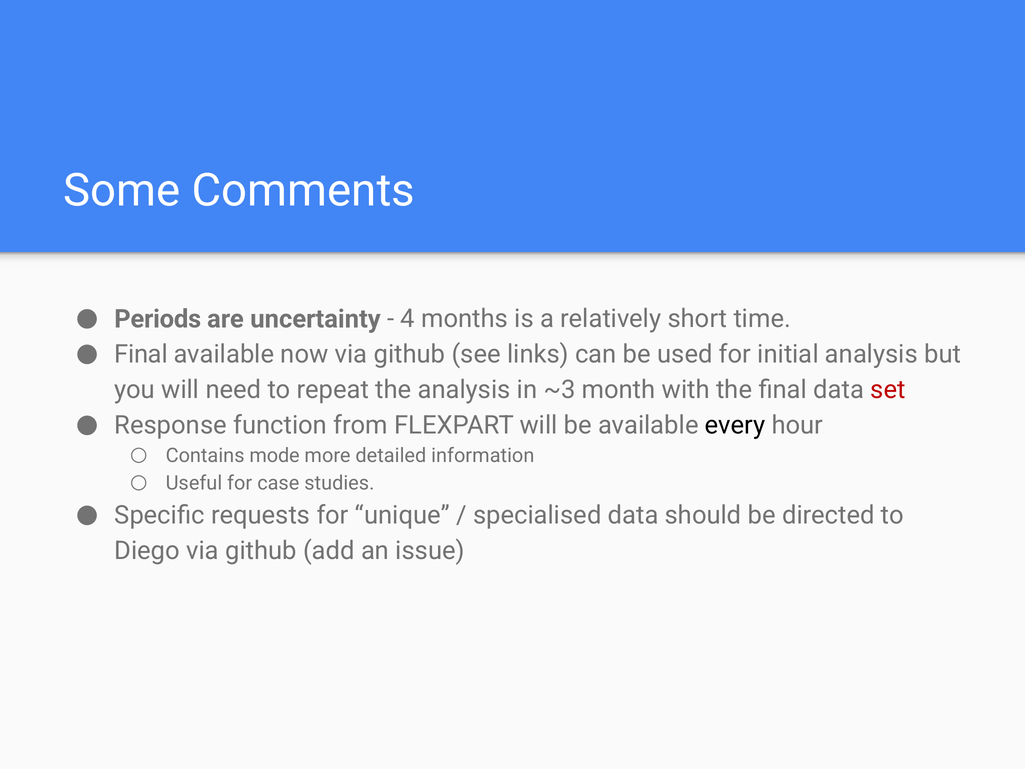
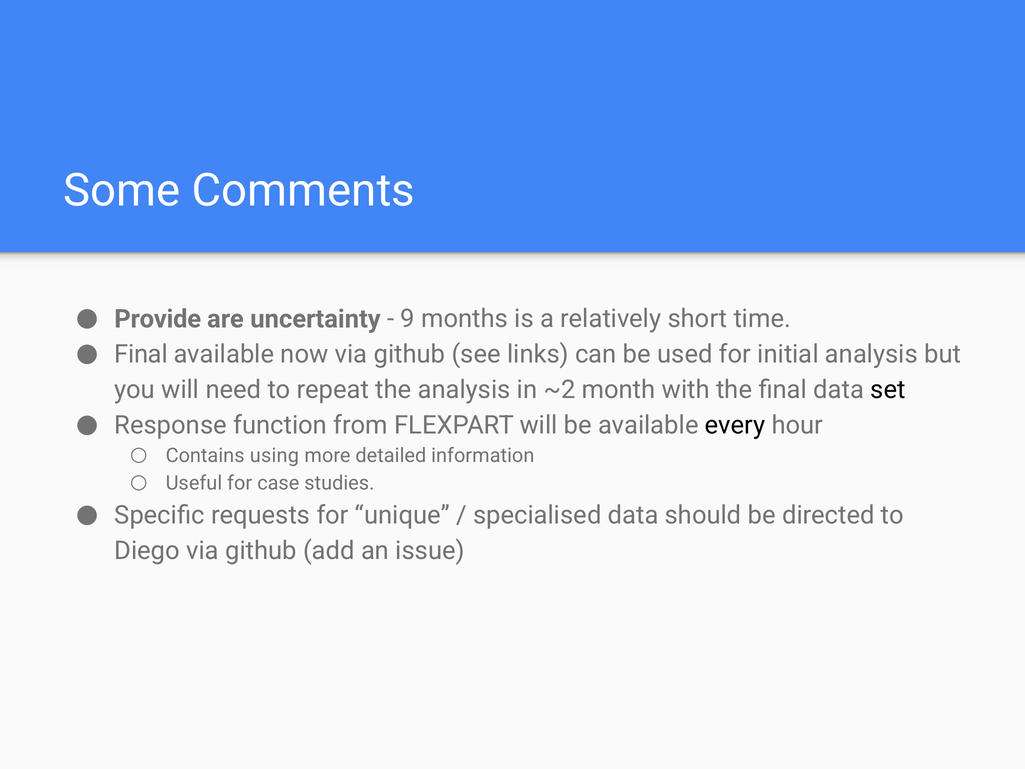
Periods: Periods -> Provide (158, 319)
4: 4 -> 9 (408, 319)
~3: ~3 -> ~2 (560, 390)
set colour: red -> black (888, 390)
mode: mode -> using (274, 455)
